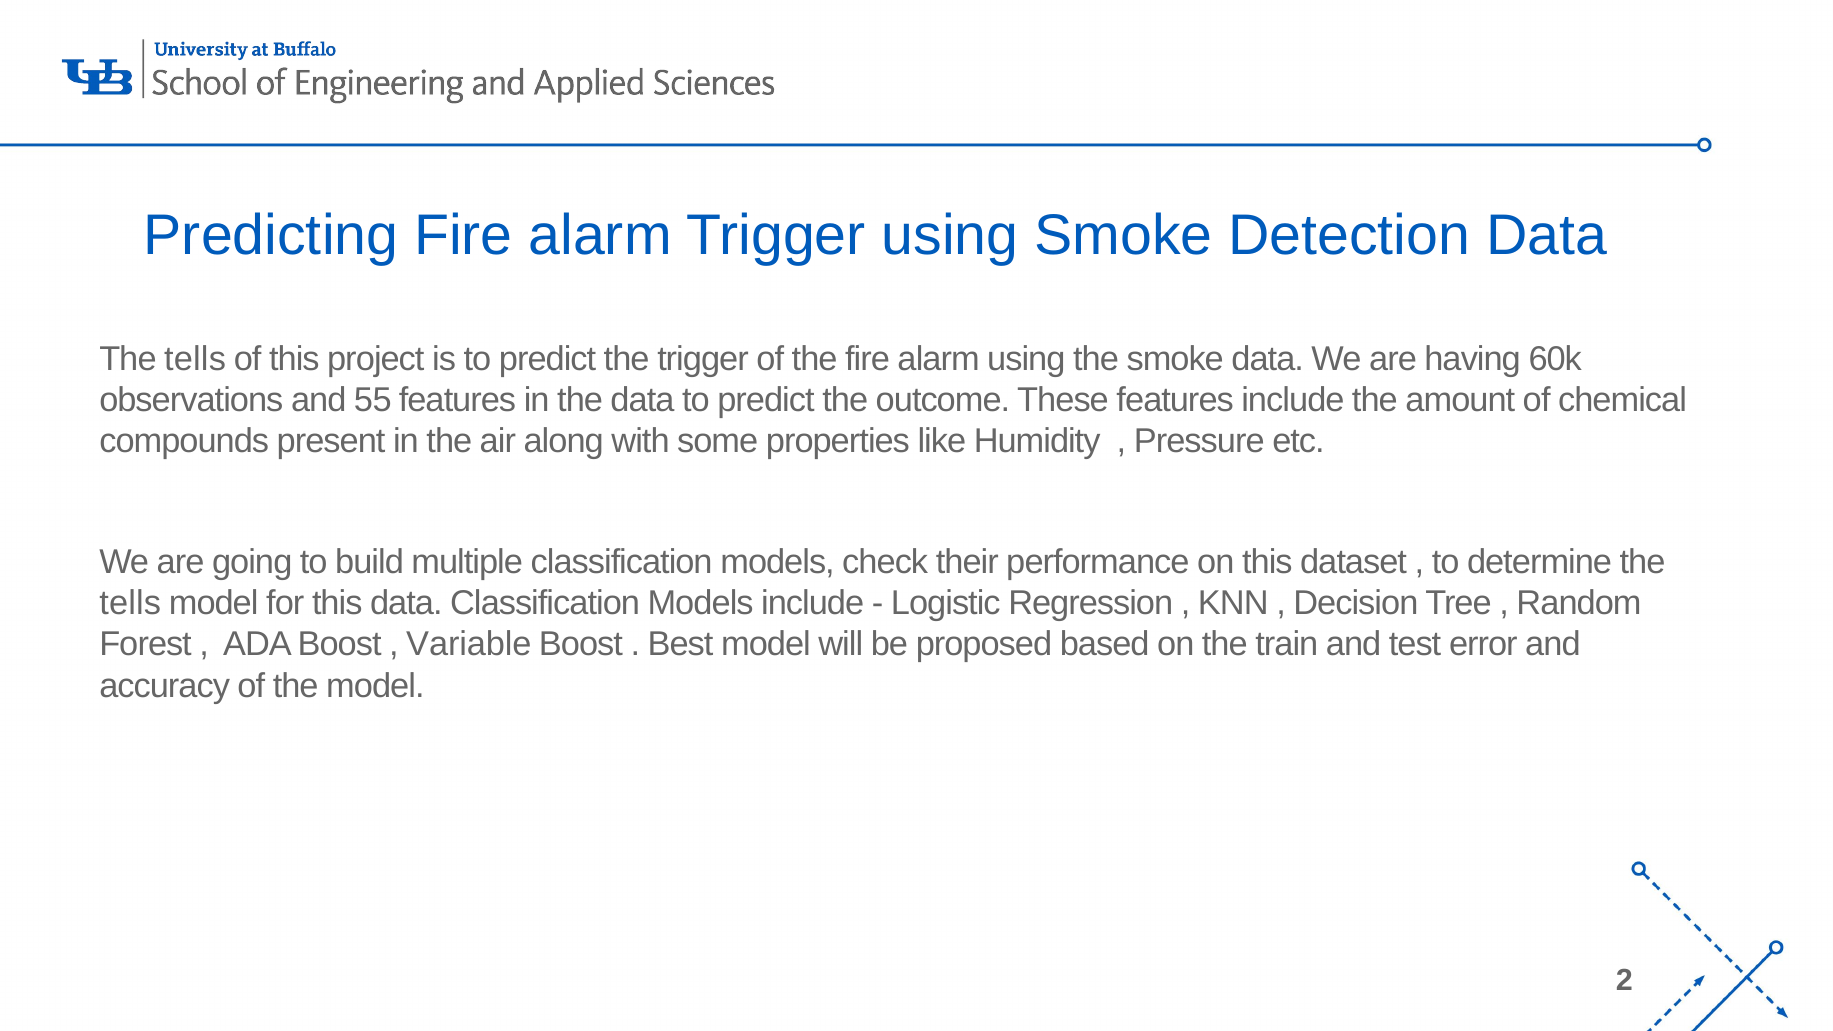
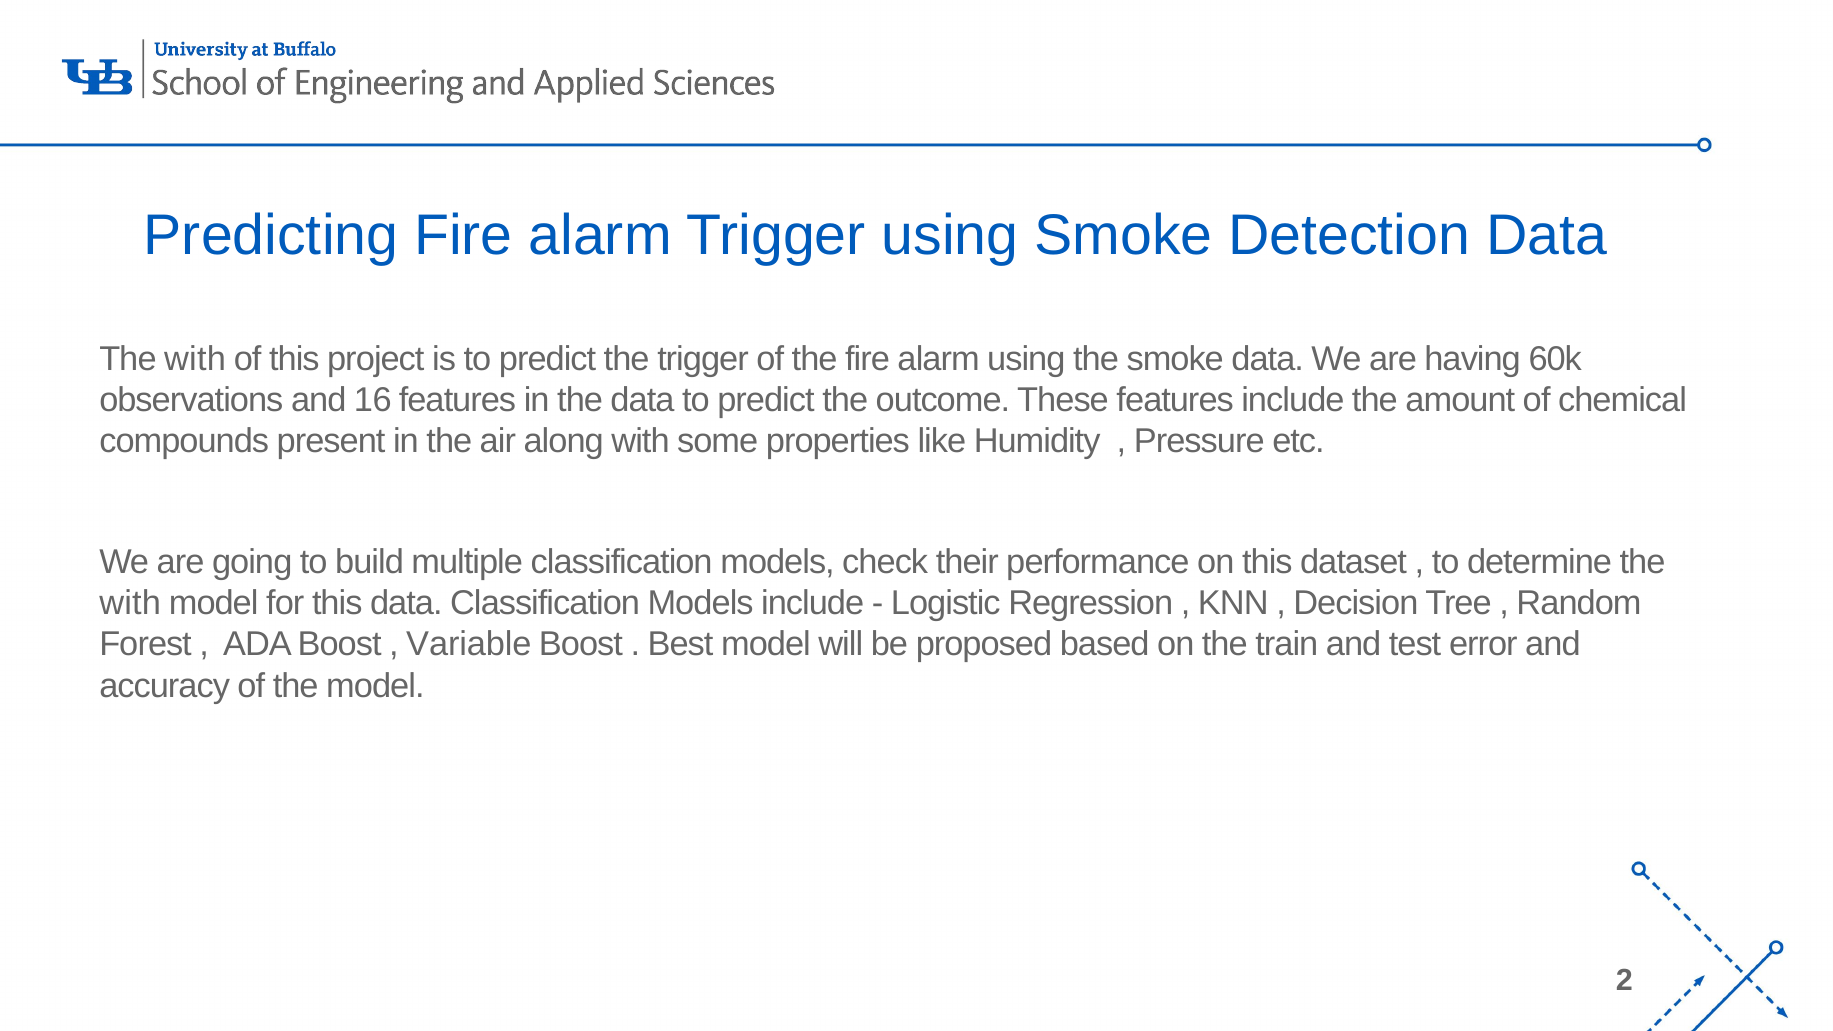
tells: tells -> with (195, 359)
55: 55 -> 16 (373, 400)
tells: tells -> with (130, 603)
